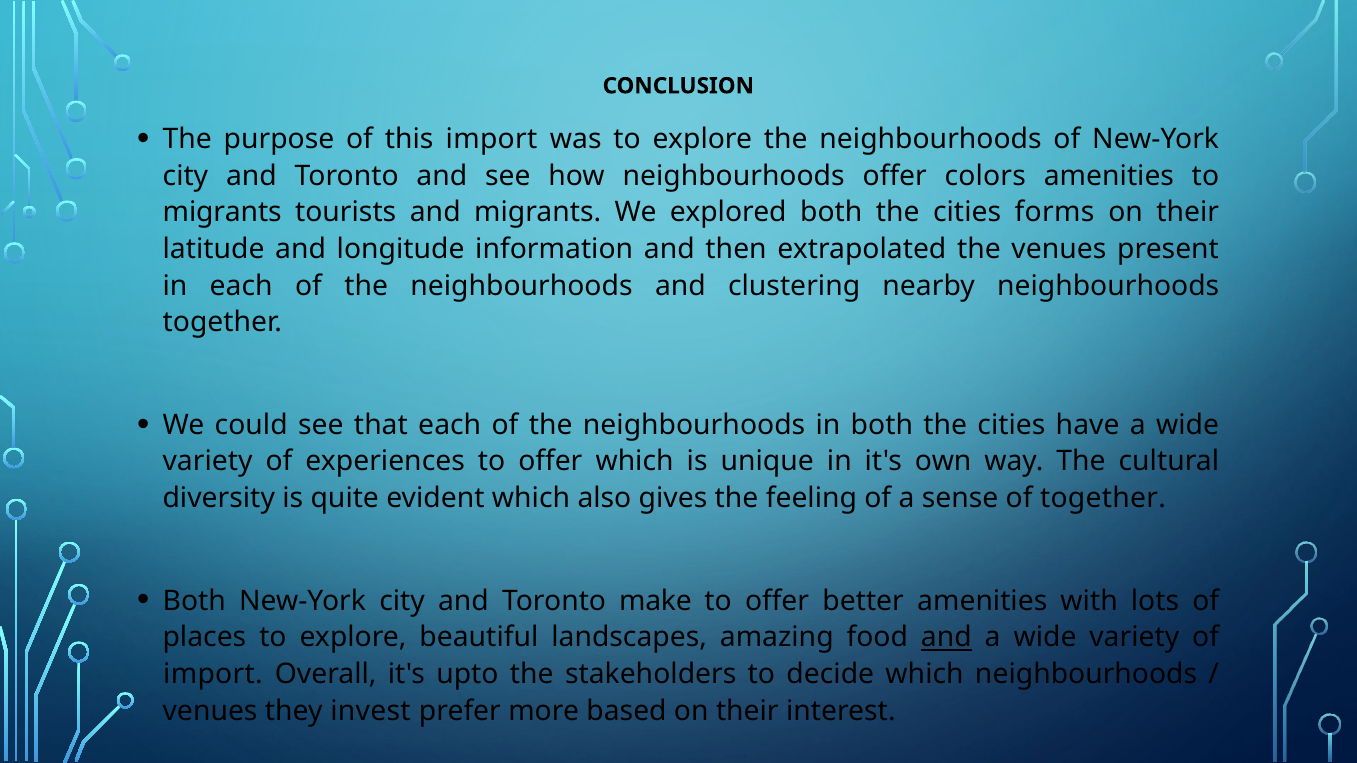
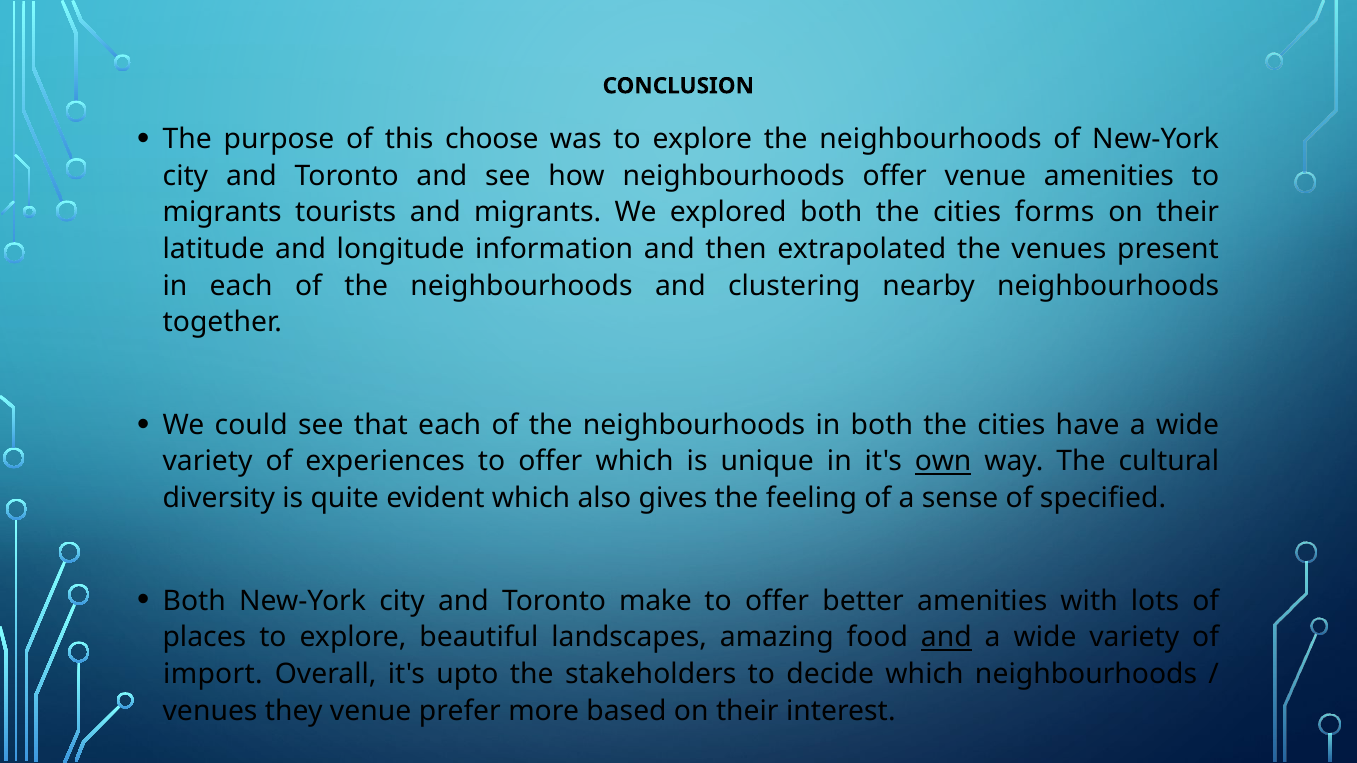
this import: import -> choose (492, 139)
offer colors: colors -> venue (985, 176)
own underline: none -> present (943, 462)
of together: together -> specified (1103, 498)
they invest: invest -> venue (371, 711)
